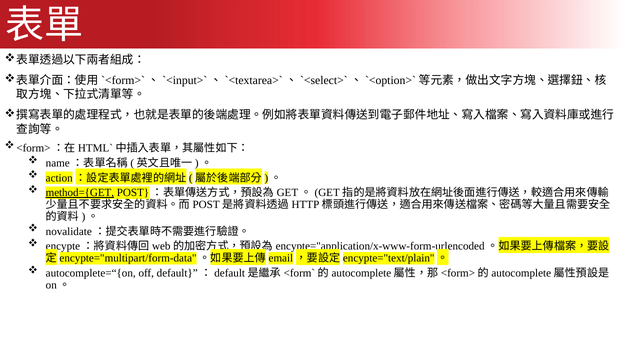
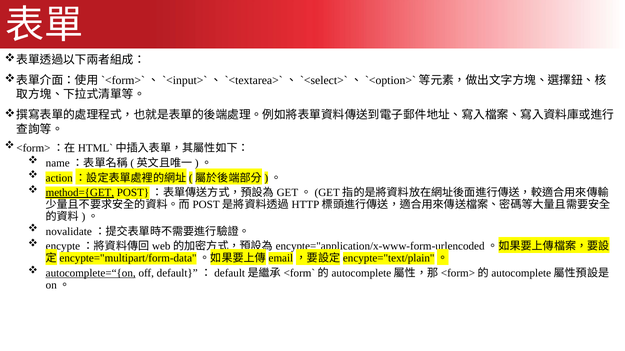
autocomplete=“{on underline: none -> present (91, 274)
